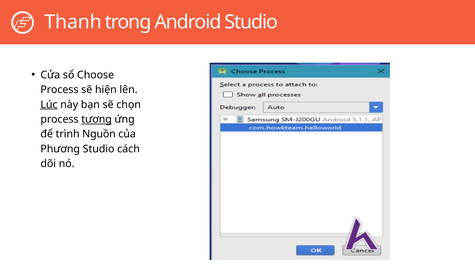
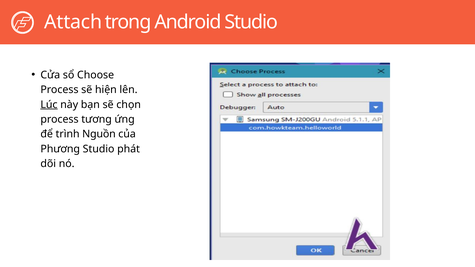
Thanh: Thanh -> Attach (73, 22)
tương underline: present -> none (97, 119)
cách: cách -> phát (129, 149)
